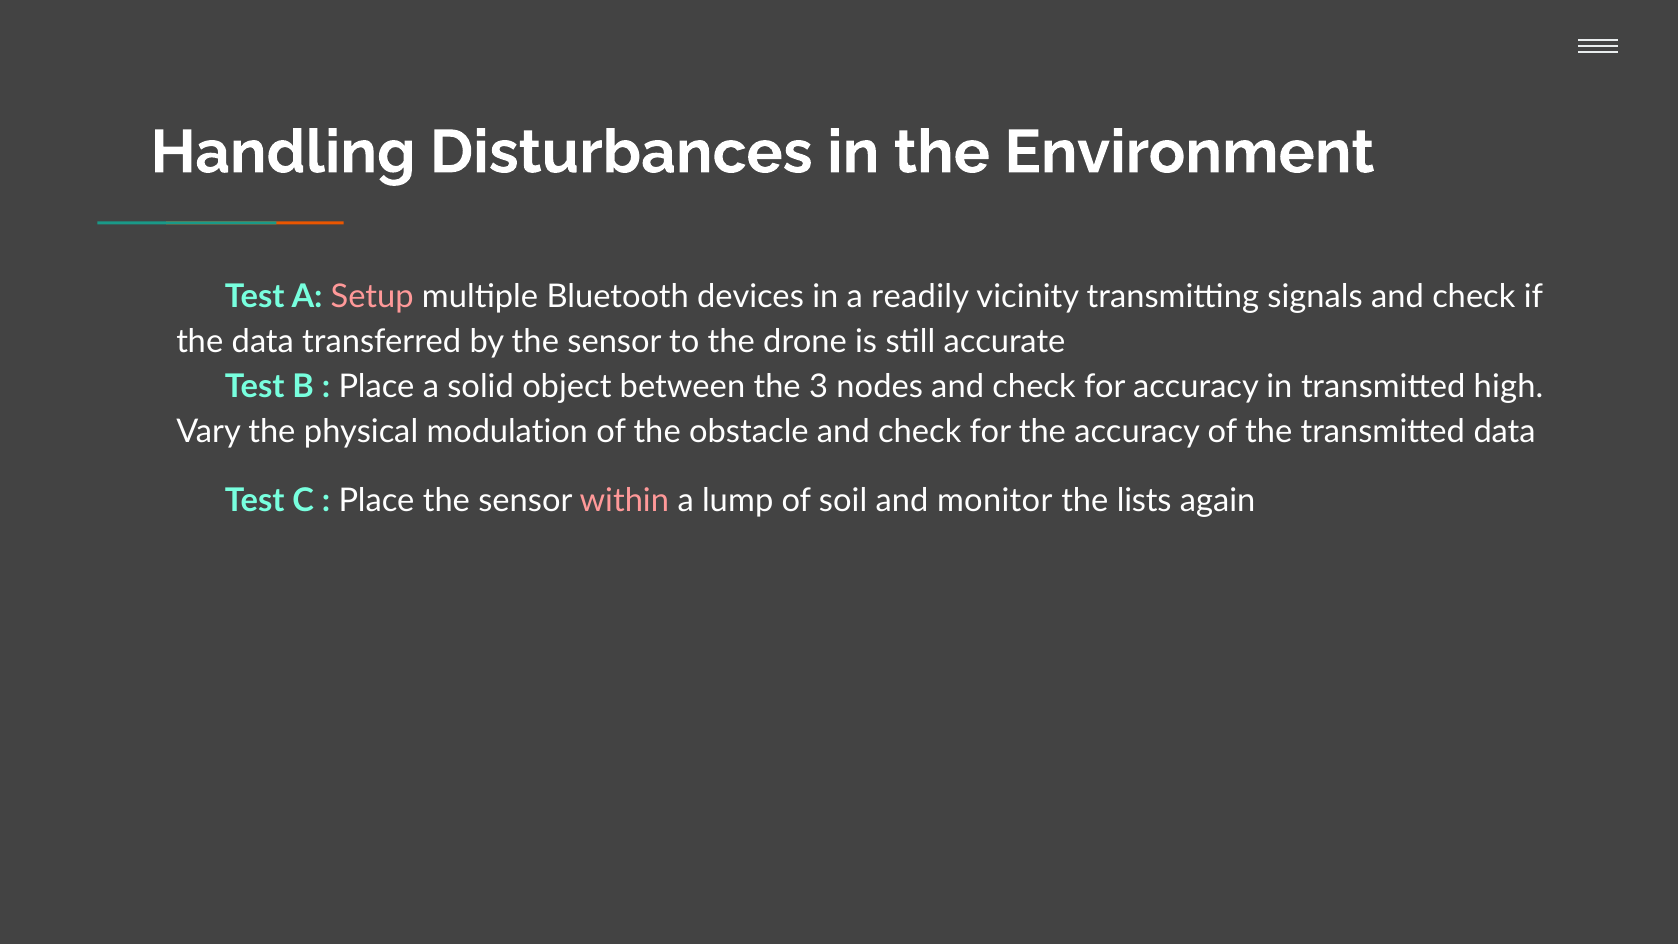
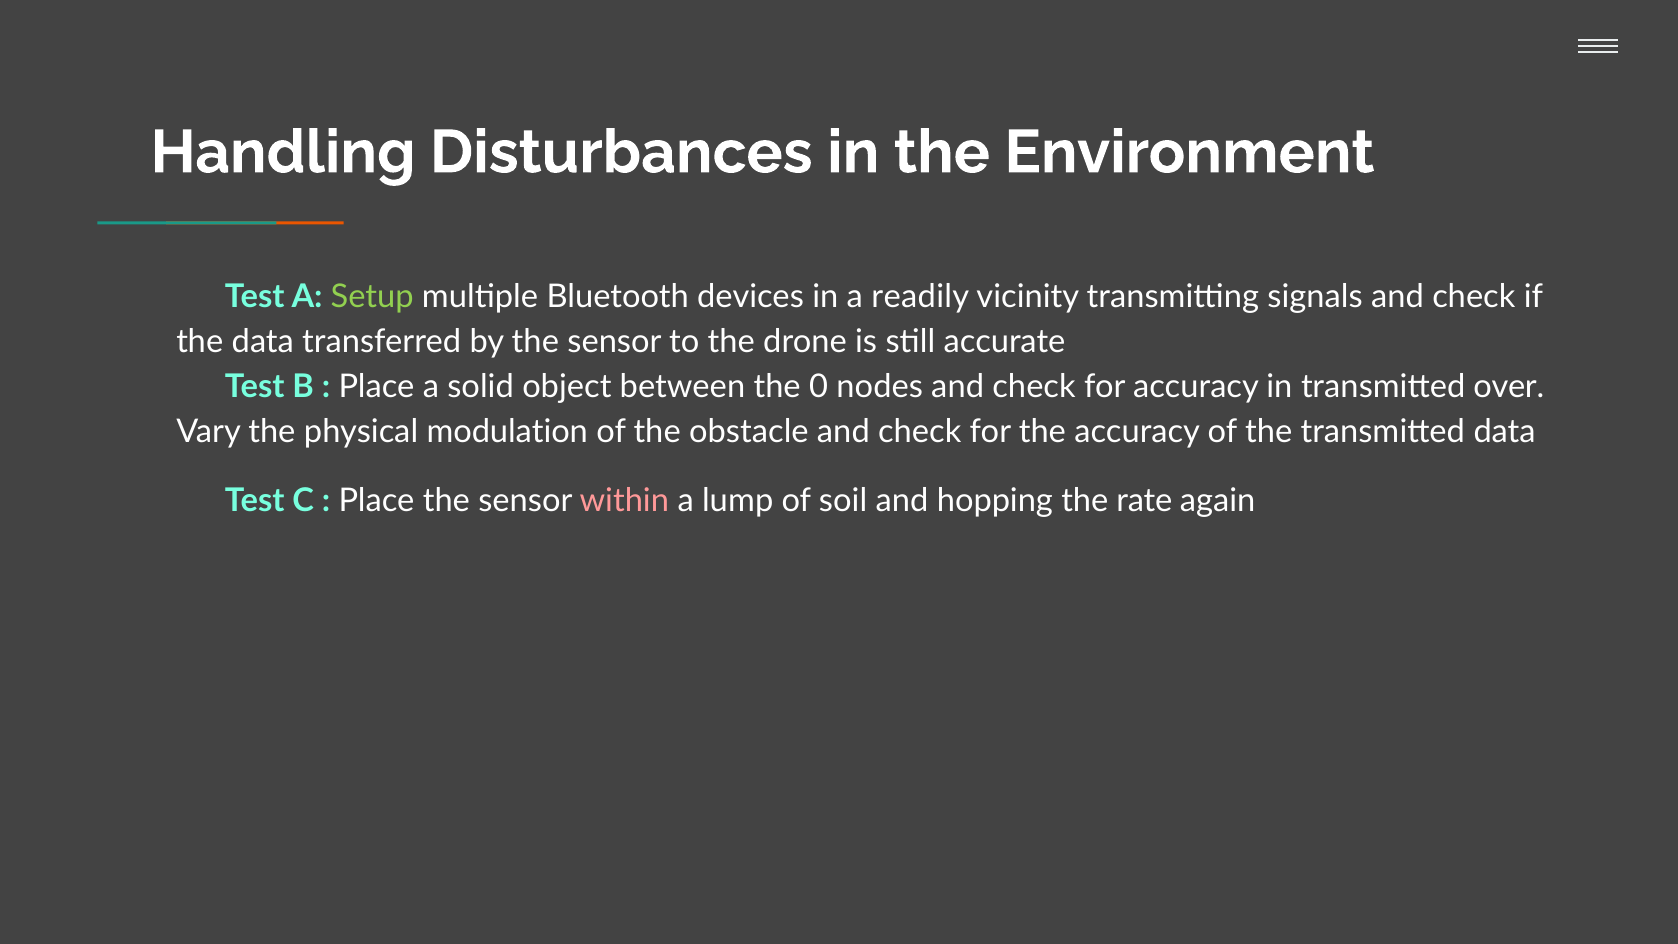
Setup colour: pink -> light green (372, 297)
3: 3 -> 0 (819, 387)
high: high -> over (1509, 387)
monitor: monitor -> hopping (995, 500)
lists: lists -> rate (1144, 500)
